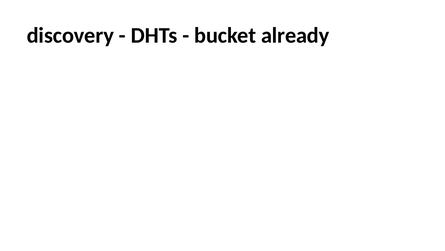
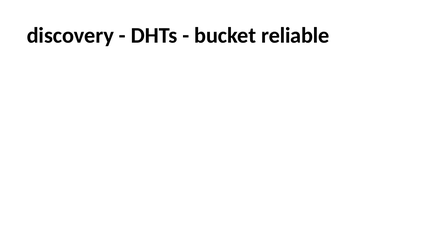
already: already -> reliable (295, 35)
